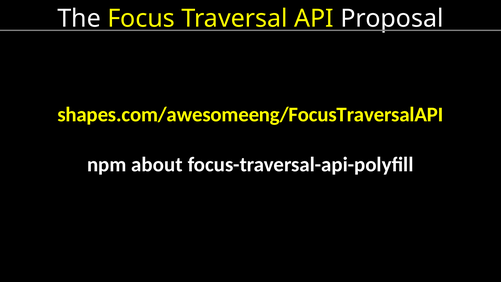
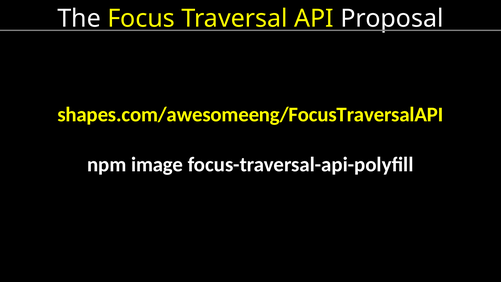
about: about -> image (157, 165)
